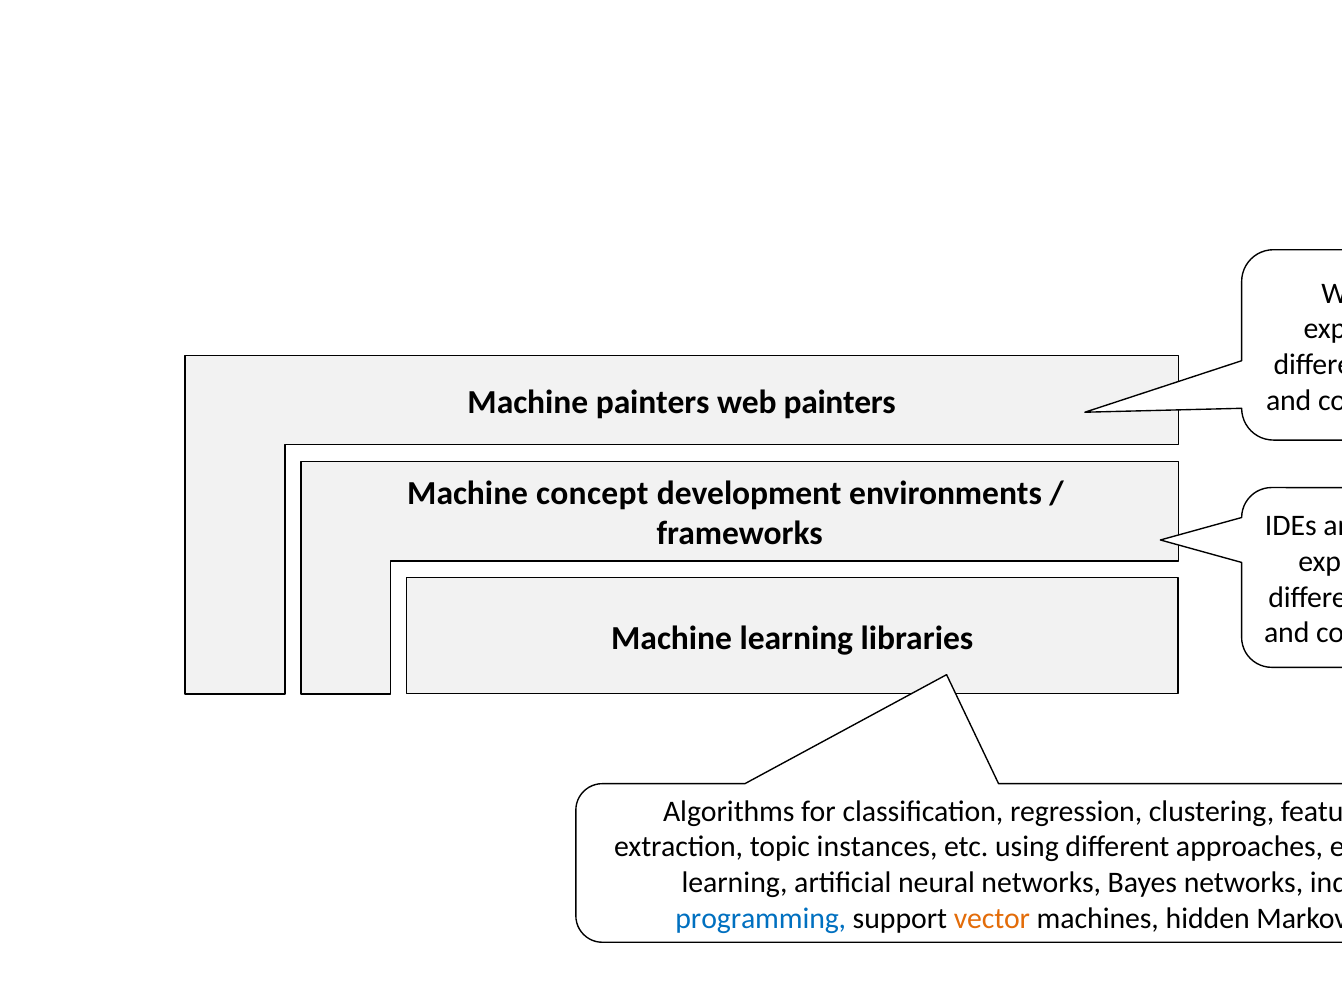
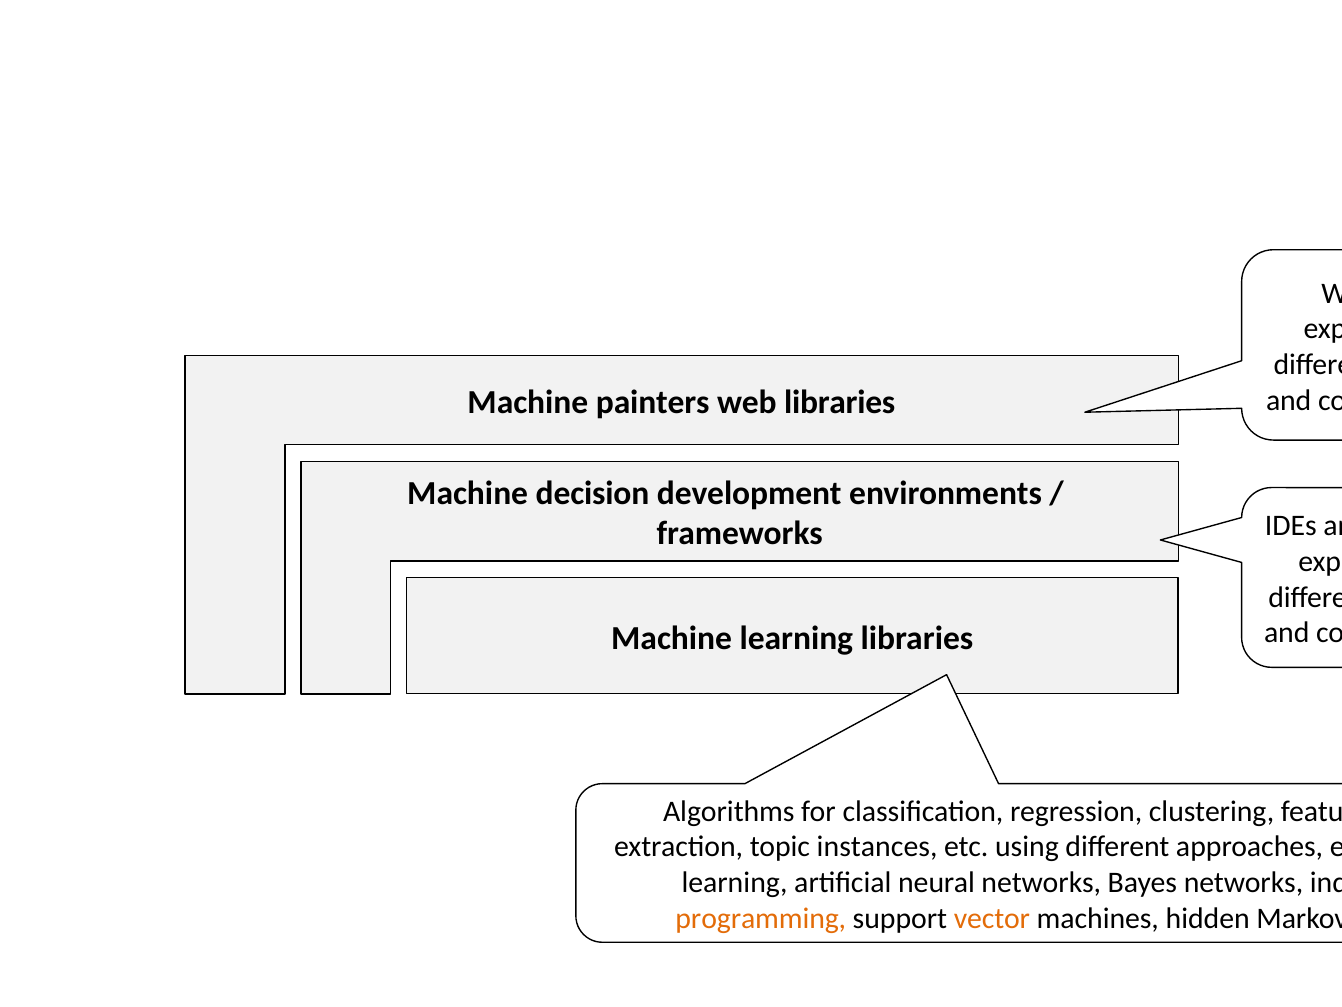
web painters: painters -> libraries (840, 402)
Machine concept: concept -> decision (593, 493)
programming colour: blue -> orange (761, 918)
